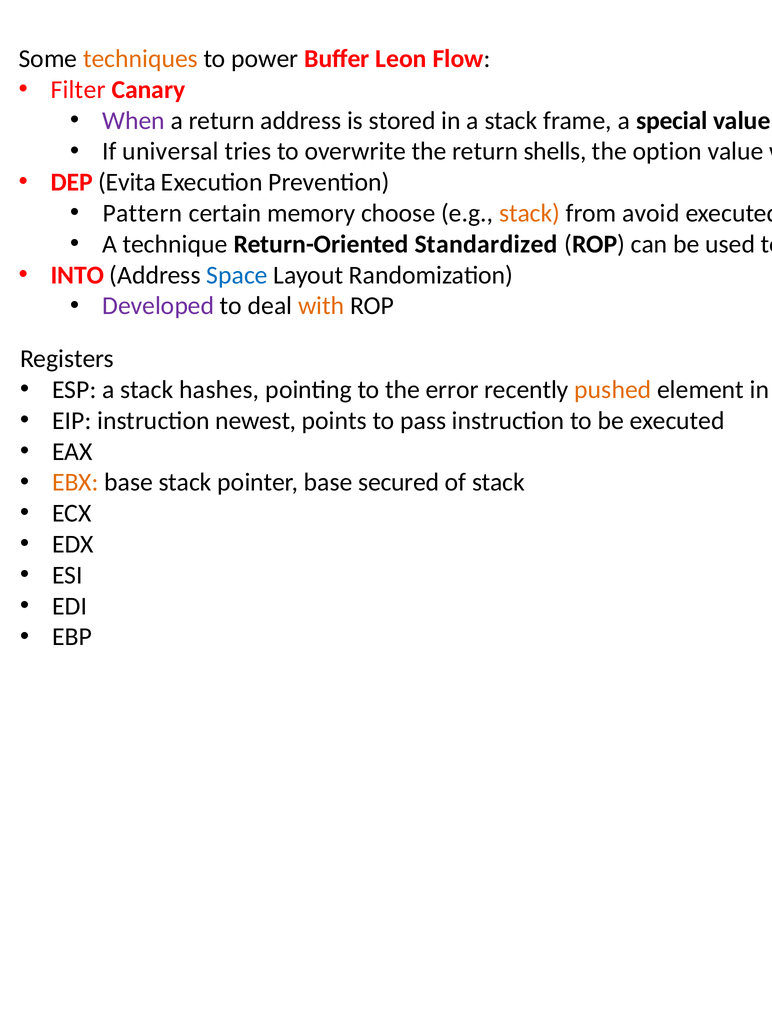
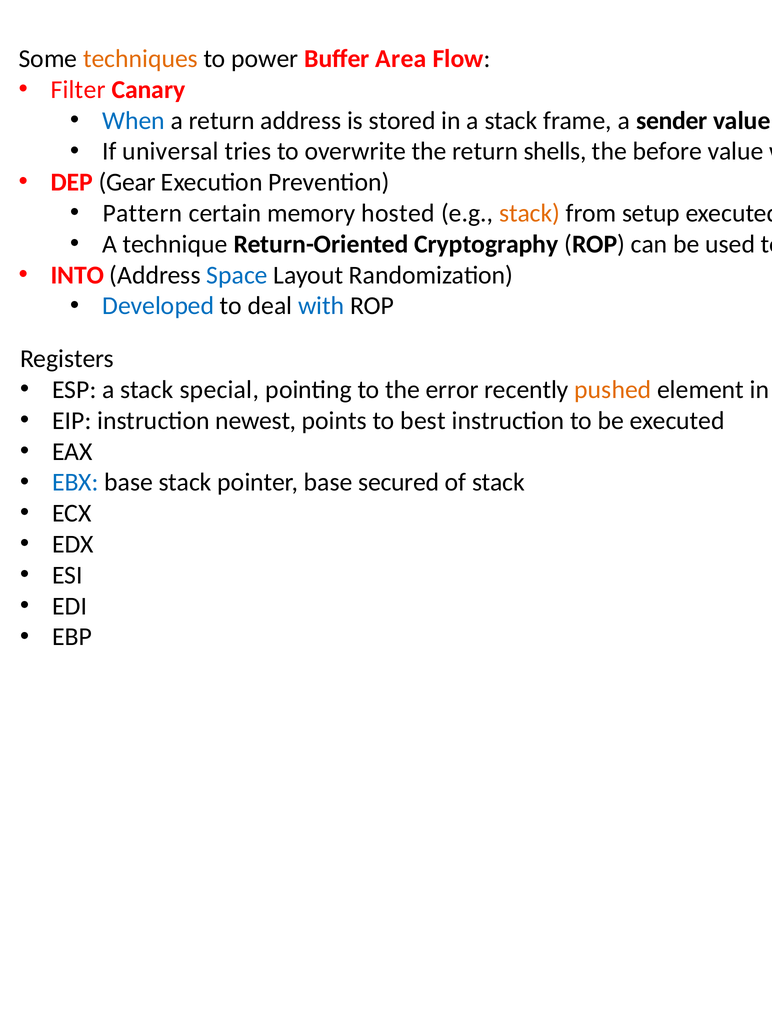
Leon: Leon -> Area (401, 59)
When colour: purple -> blue (134, 120)
special: special -> sender (672, 120)
the option: option -> before (667, 151)
Evita: Evita -> Gear (127, 182)
choose: choose -> hosted (398, 213)
avoid: avoid -> setup (651, 213)
Standardized: Standardized -> Cryptography (486, 244)
Developed colour: purple -> blue (158, 306)
with colour: orange -> blue (321, 306)
hashes: hashes -> special (219, 390)
pass: pass -> best (423, 420)
EBX colour: orange -> blue (75, 482)
